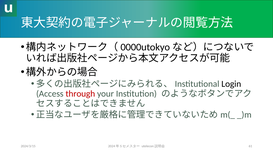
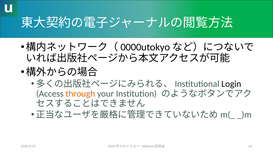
through colour: red -> orange (80, 94)
